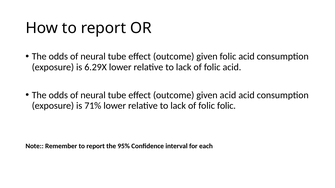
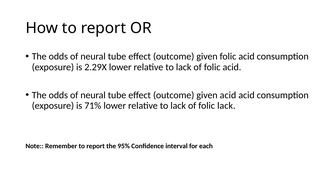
6.29X: 6.29X -> 2.29X (96, 67)
folic folic: folic -> lack (226, 106)
